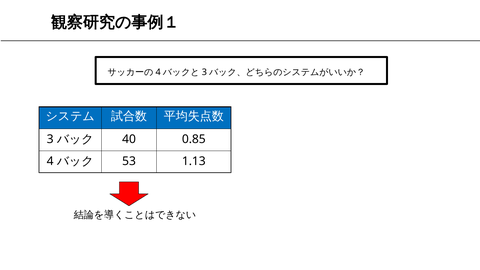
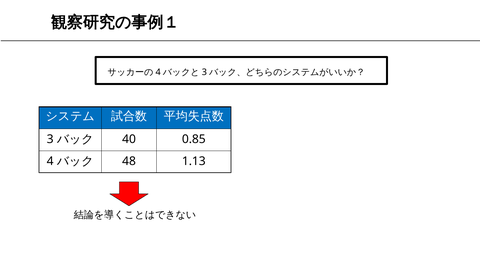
53: 53 -> 48 (129, 161)
